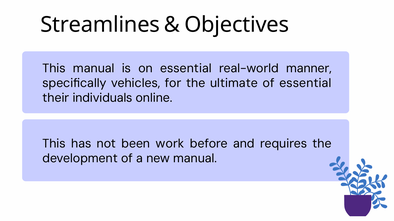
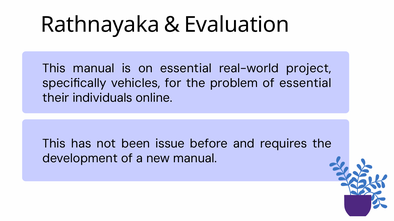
Streamlines: Streamlines -> Rathnayaka (100, 25)
Objectives: Objectives -> Evaluation (237, 25)
manner: manner -> project (309, 68)
ultimate: ultimate -> problem (234, 83)
work: work -> issue (170, 144)
